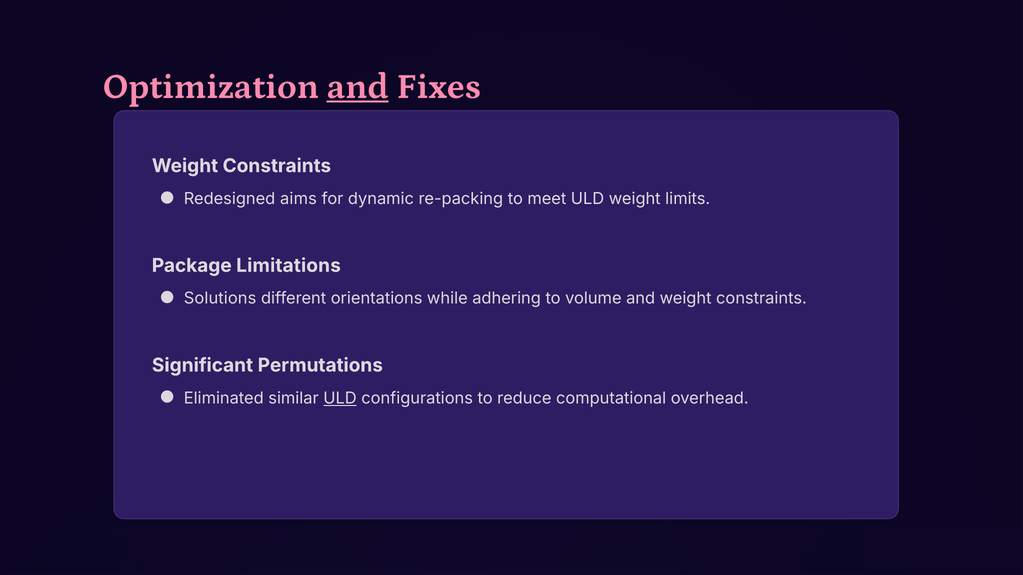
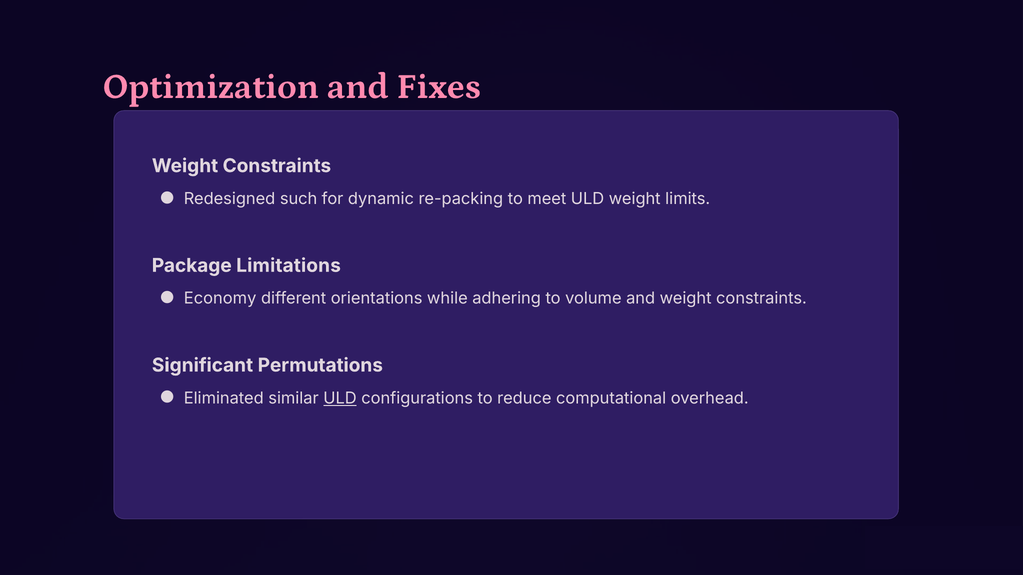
and underline: present -> none (358, 86)
aims: aims -> such (299, 199)
Solutions: Solutions -> Economy (220, 299)
